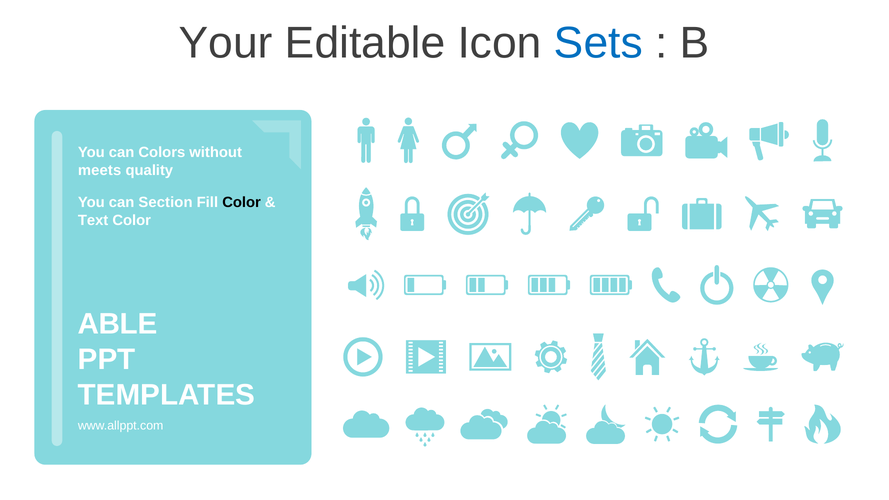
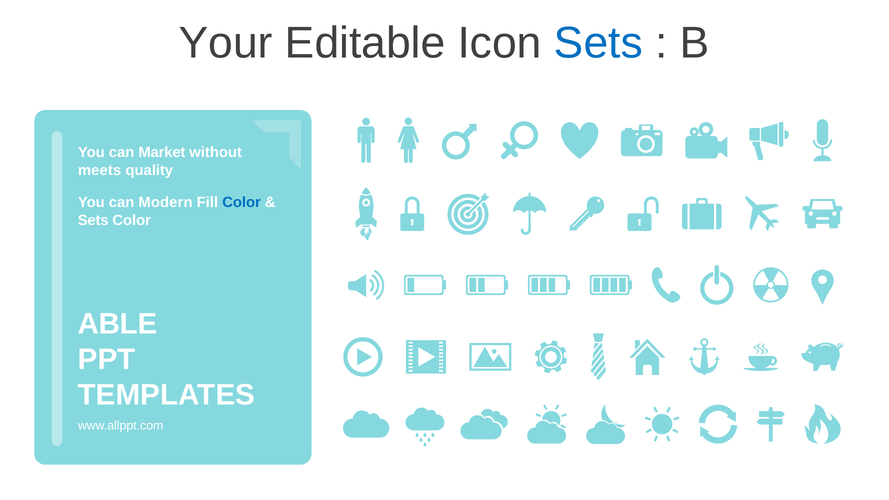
Colors: Colors -> Market (162, 153)
Section: Section -> Modern (165, 202)
Color colour: black -> blue (242, 202)
Text: Text -> Sets (93, 220)
